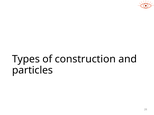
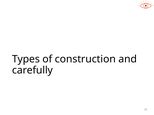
particles: particles -> carefully (32, 70)
